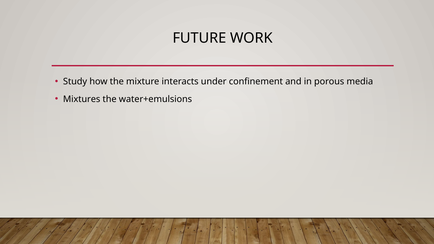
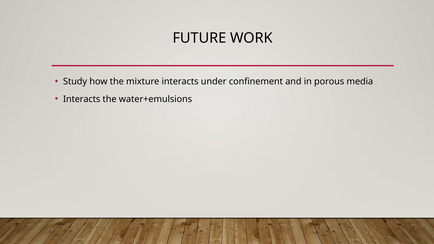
Mixtures: Mixtures -> Interacts (82, 99)
